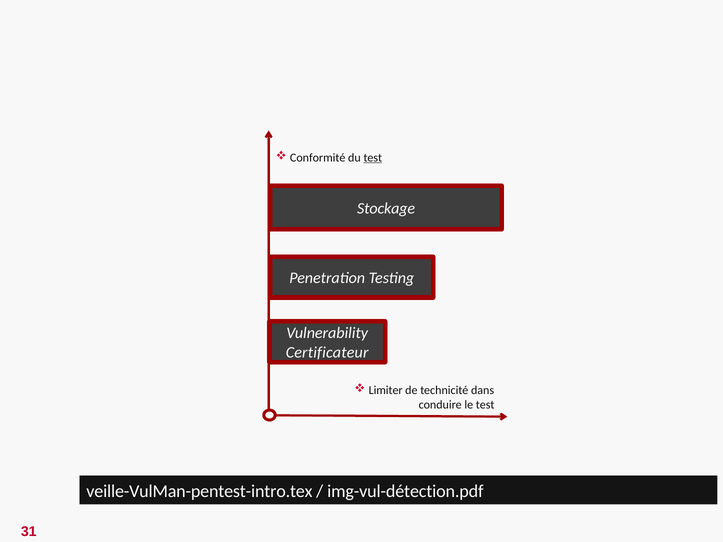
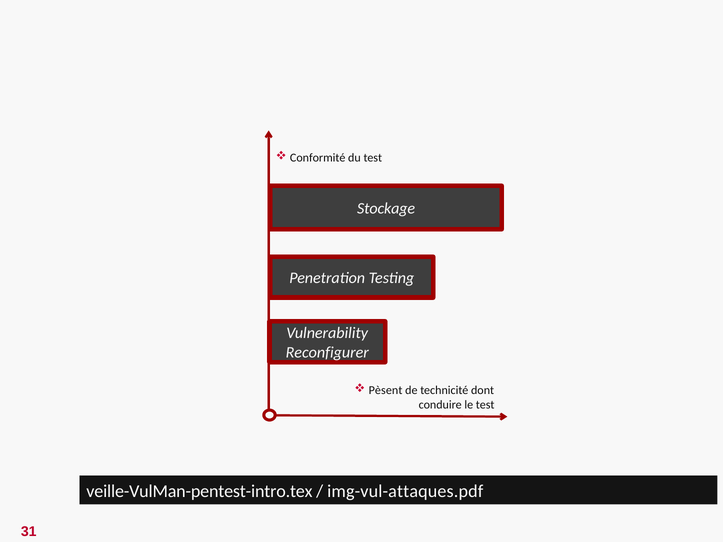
test underline: present -> none (373, 158)
Certificateur: Certificateur -> Reconfigurer (327, 353)
Limiter: Limiter -> Pèsent (386, 390)
dans: dans -> dont (483, 390)
img-vul-détection.pdf: img-vul-détection.pdf -> img-vul-attaques.pdf (405, 491)
